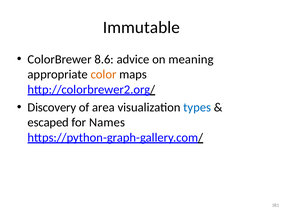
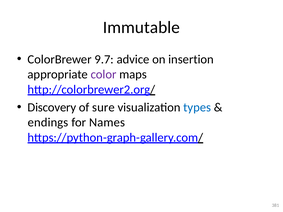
8.6: 8.6 -> 9.7 (104, 59)
meaning: meaning -> insertion (191, 59)
color colour: orange -> purple (104, 74)
area: area -> sure (103, 107)
escaped: escaped -> endings (48, 123)
